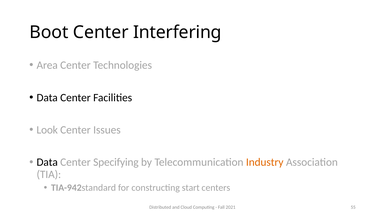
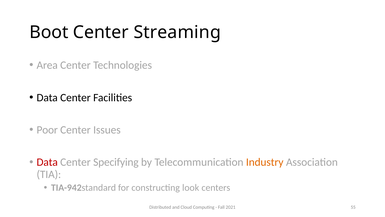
Interfering: Interfering -> Streaming (177, 32)
Look: Look -> Poor (47, 130)
Data colour: black -> red (47, 162)
start: start -> look (191, 187)
